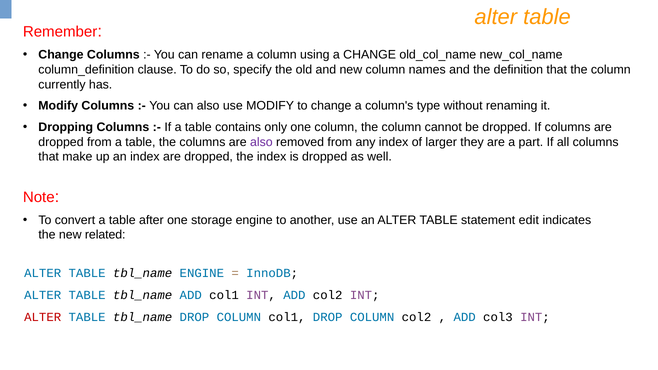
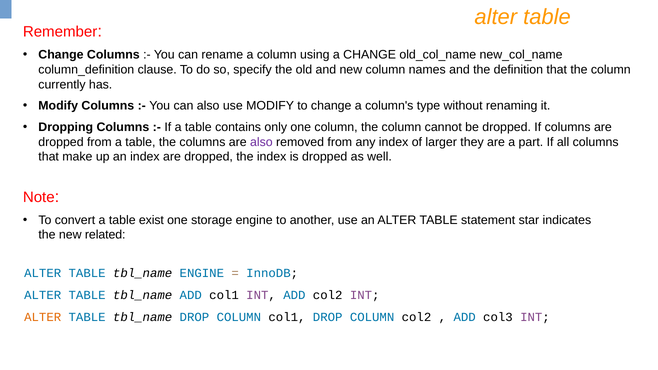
after: after -> exist (151, 220)
edit: edit -> star (529, 220)
ALTER colour: red -> orange (43, 318)
